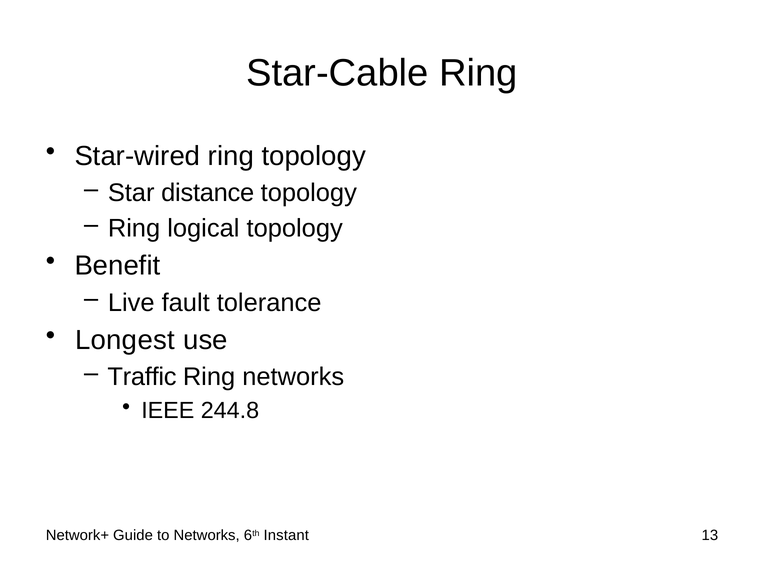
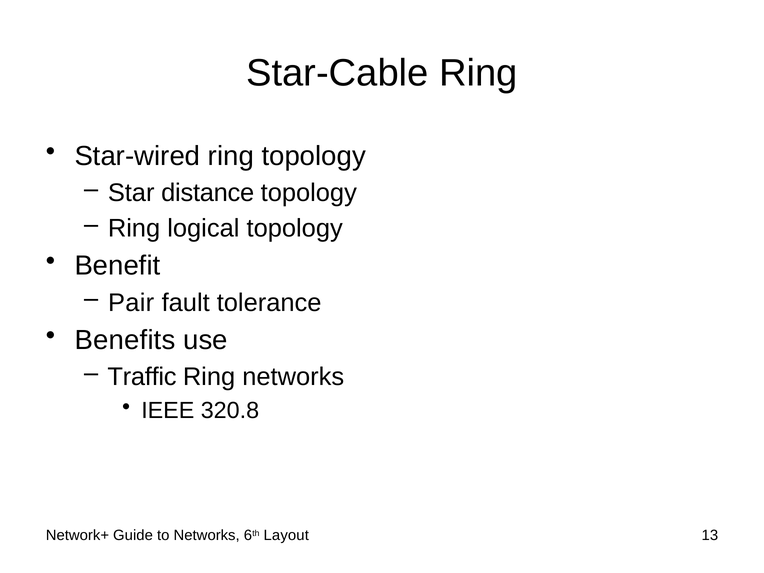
Live: Live -> Pair (131, 303)
Longest: Longest -> Benefits (125, 340)
244.8: 244.8 -> 320.8 (230, 411)
Instant: Instant -> Layout (286, 536)
